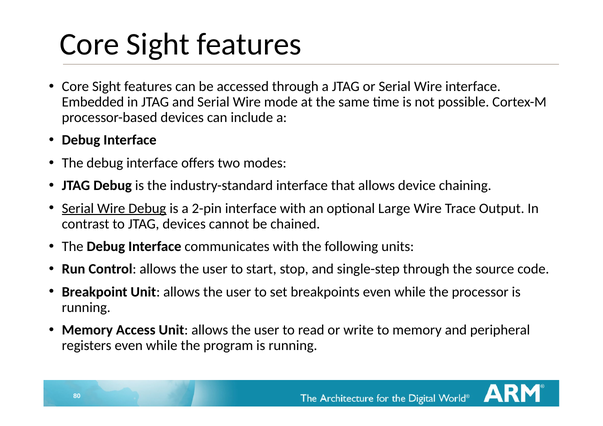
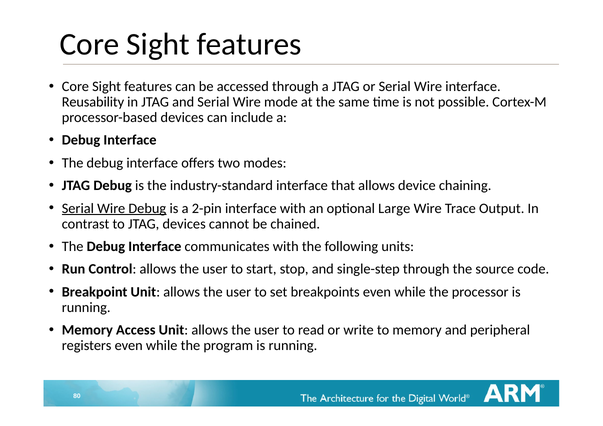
Embedded: Embedded -> Reusability (93, 102)
